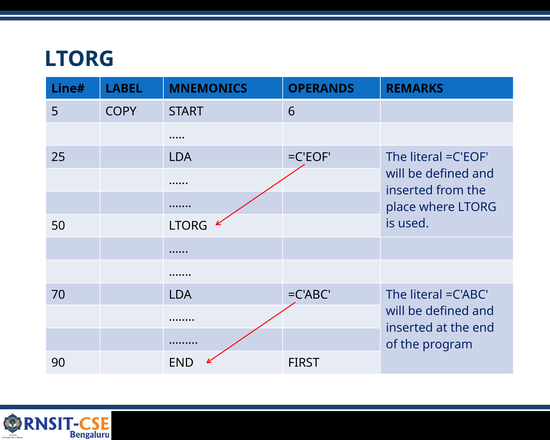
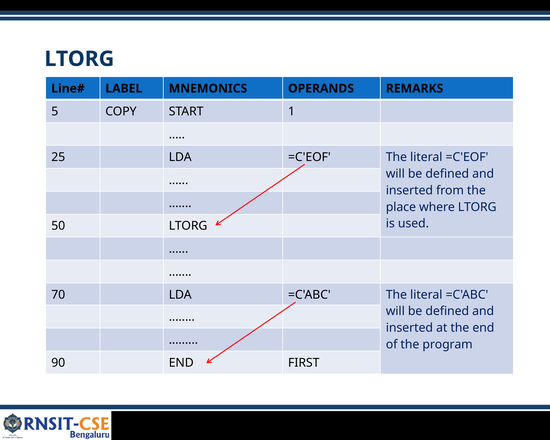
6: 6 -> 1 (292, 111)
